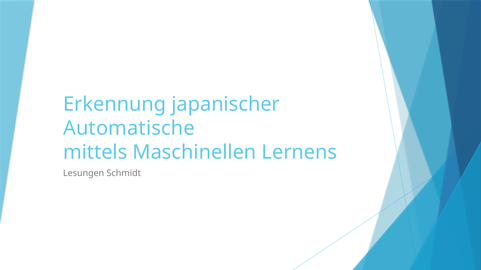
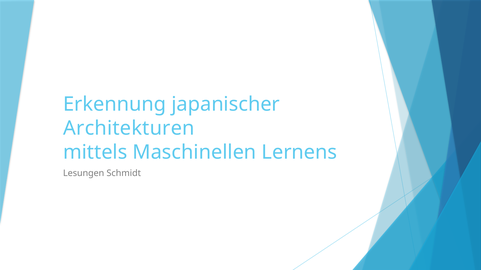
Automatische: Automatische -> Architekturen (129, 128)
